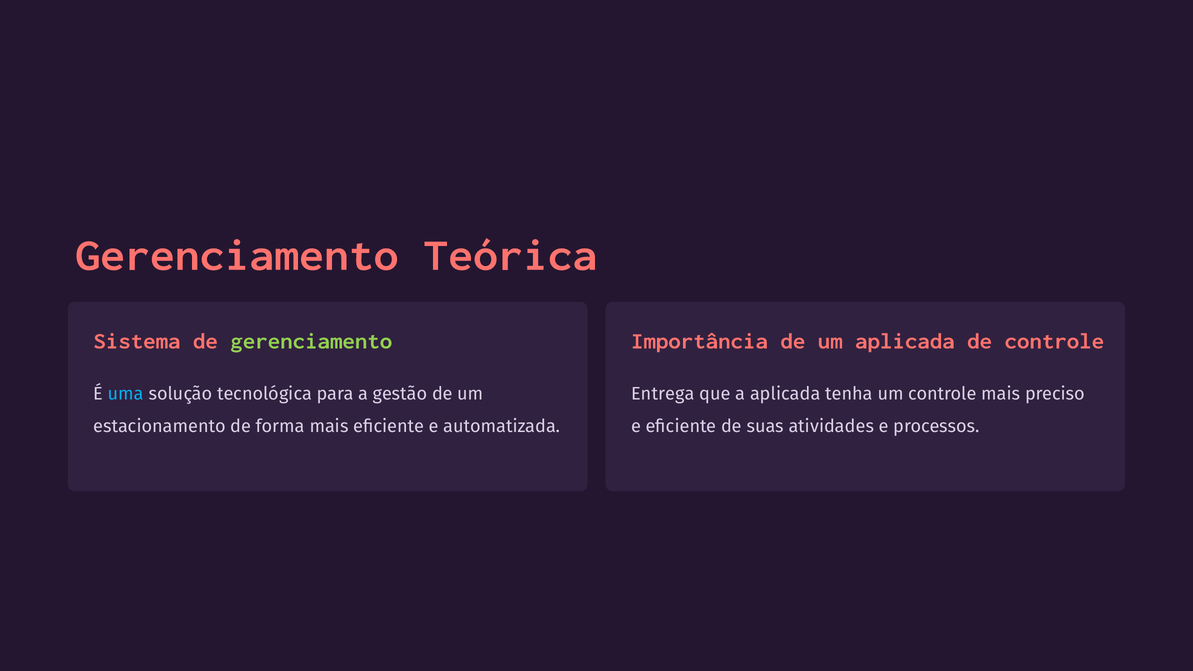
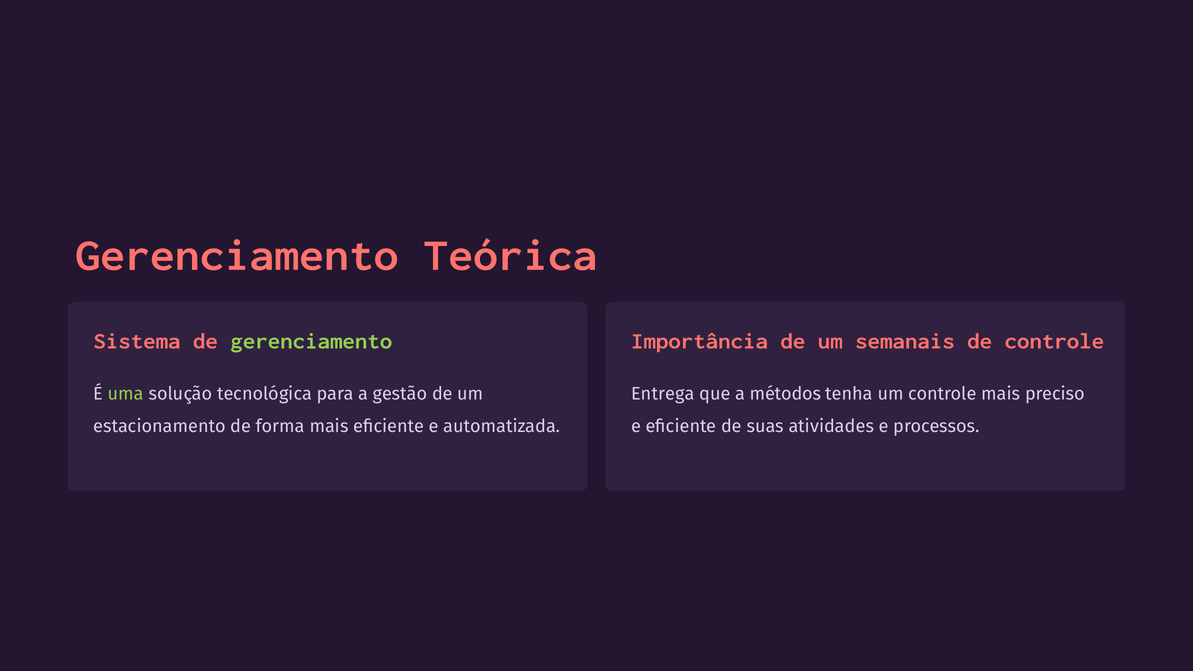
um aplicada: aplicada -> semanais (905, 341)
uma colour: light blue -> light green (126, 394)
a aplicada: aplicada -> métodos (785, 394)
